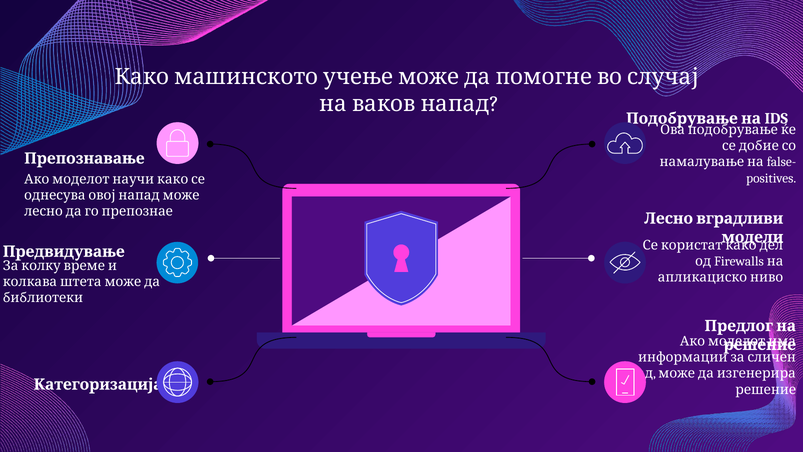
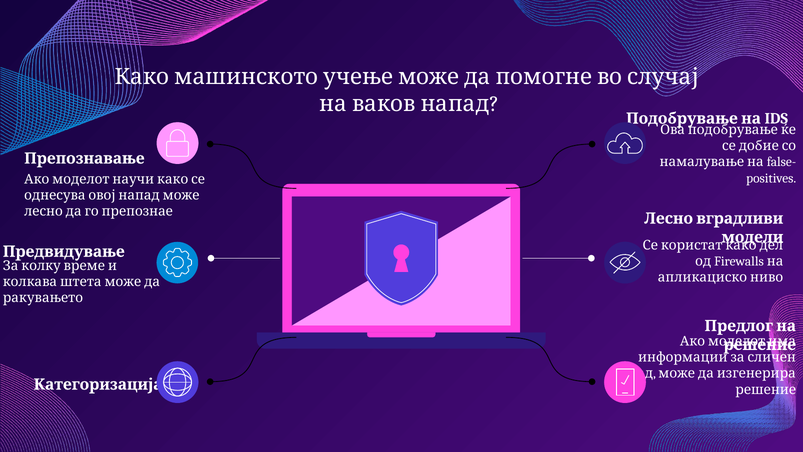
библиотеки: библиотеки -> ракувањето (43, 298)
